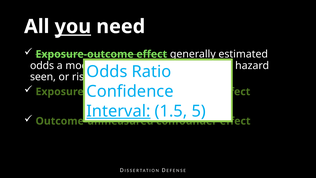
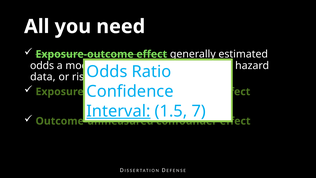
you underline: present -> none (73, 27)
seen: seen -> data (43, 77)
5: 5 -> 7 (199, 111)
